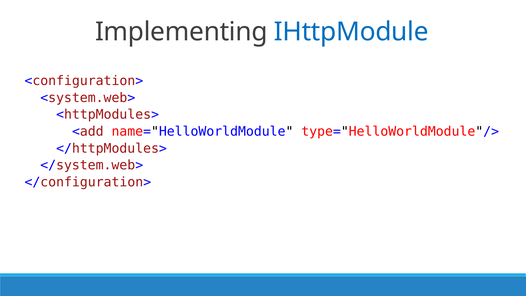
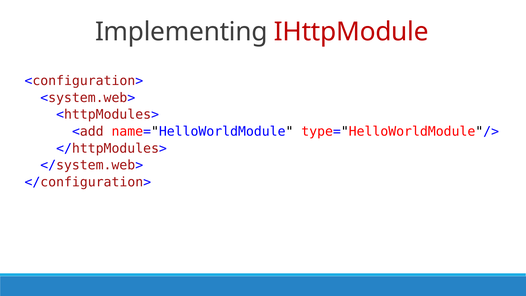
IHttpModule colour: blue -> red (351, 32)
